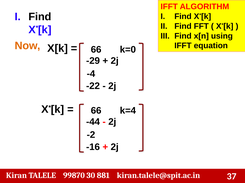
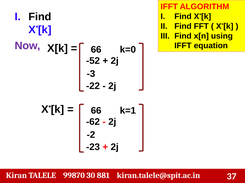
Now colour: orange -> purple (28, 46)
-29: -29 -> -52 (93, 61)
-4: -4 -> -3 (91, 74)
k=4: k=4 -> k=1 (128, 111)
-44: -44 -> -62 (93, 122)
-16: -16 -> -23 (93, 148)
